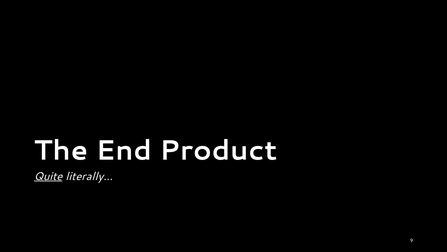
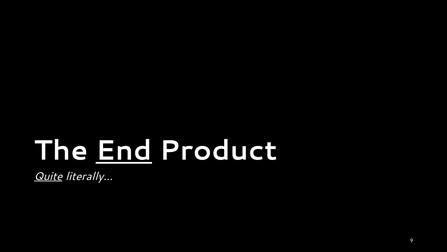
End underline: none -> present (124, 150)
